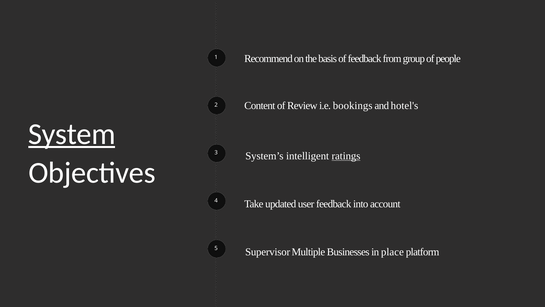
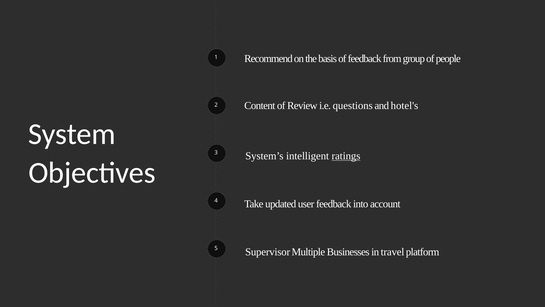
bookings: bookings -> questions (353, 105)
System underline: present -> none (72, 134)
place: place -> travel (393, 252)
